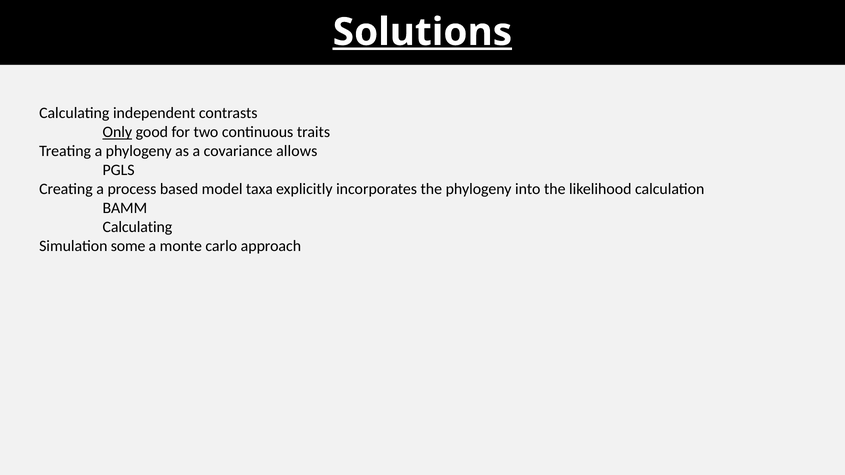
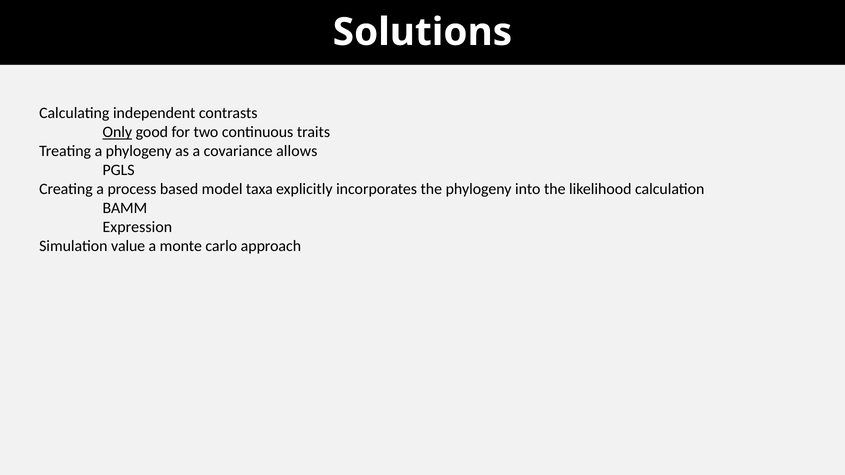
Solutions underline: present -> none (422, 32)
Calculating: Calculating -> Expression (137, 227)
some: some -> value (128, 246)
